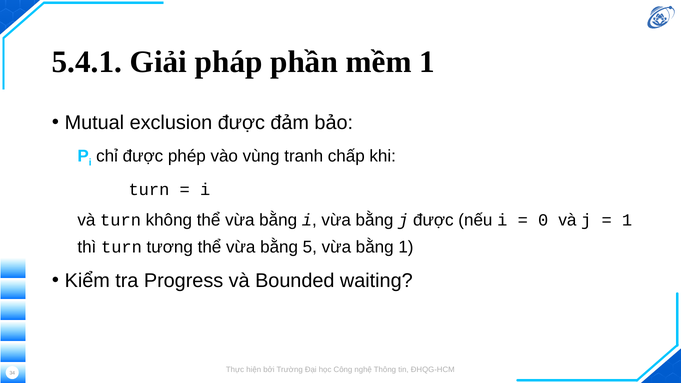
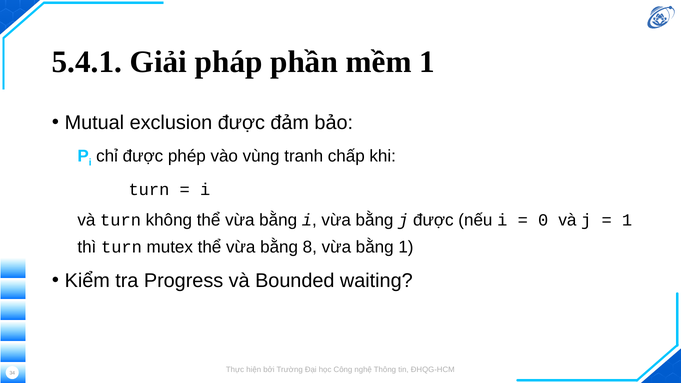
tương: tương -> mutex (170, 247)
5: 5 -> 8 (310, 247)
